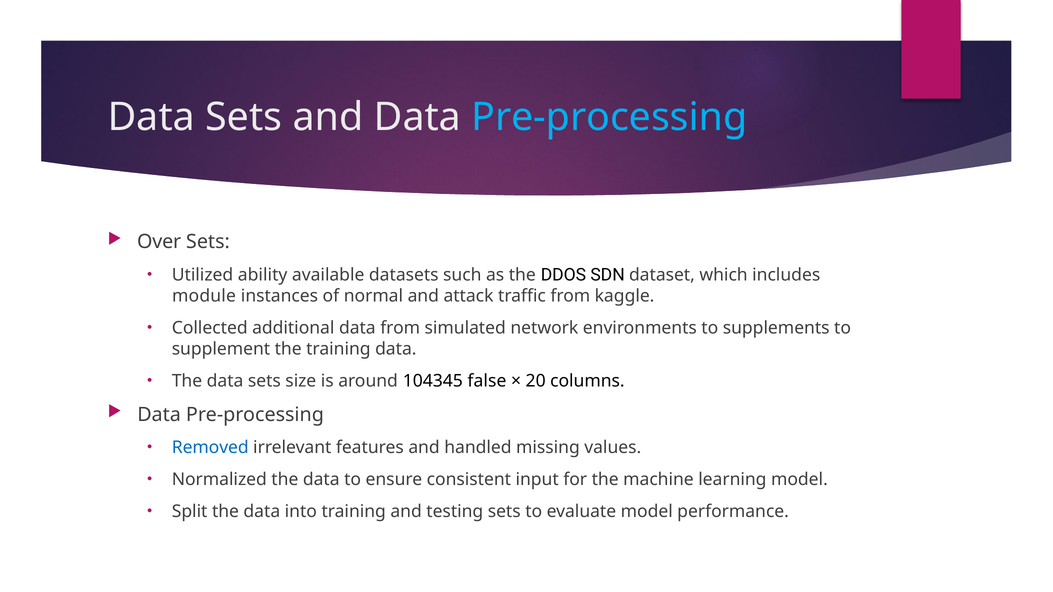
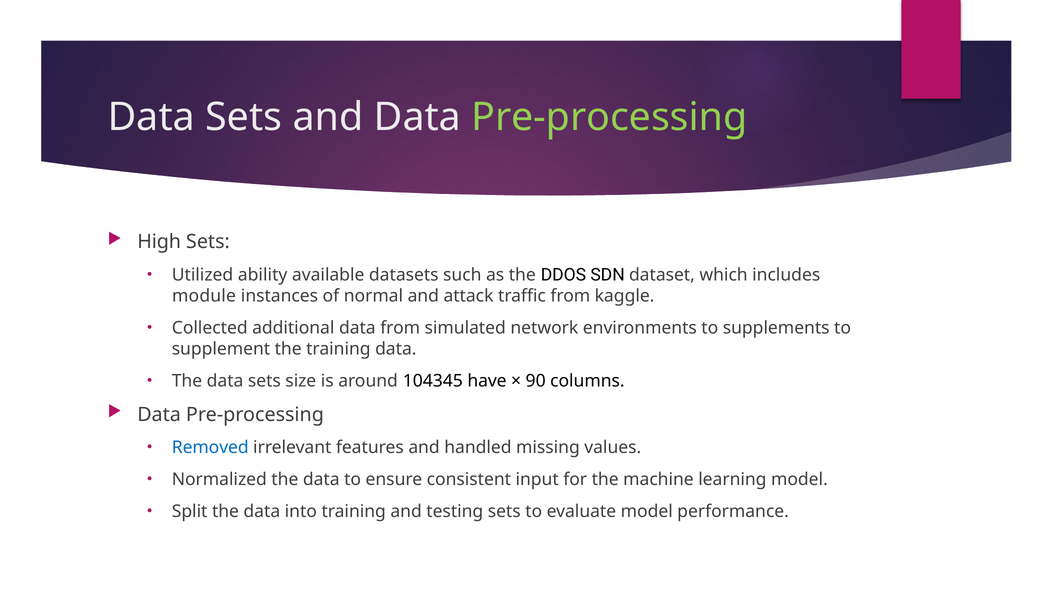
Pre-processing colour: light blue -> light green (609, 117)
Over: Over -> High (159, 242)
false: false -> have (487, 381)
20: 20 -> 90 (536, 381)
